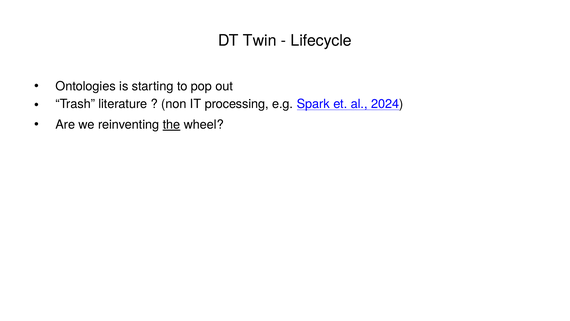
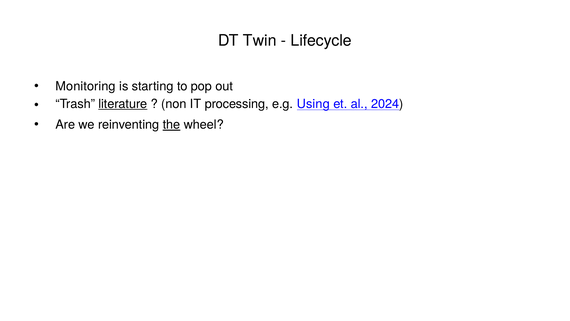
Ontologies: Ontologies -> Monitoring (86, 86)
literature underline: none -> present (123, 104)
Spark: Spark -> Using (313, 104)
